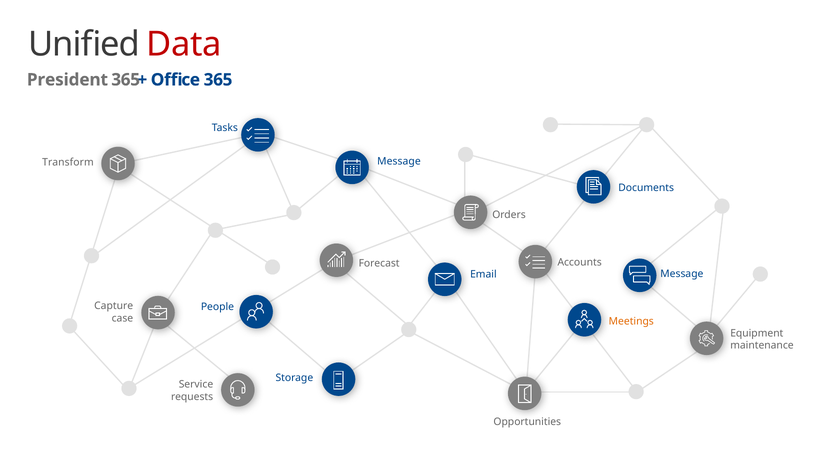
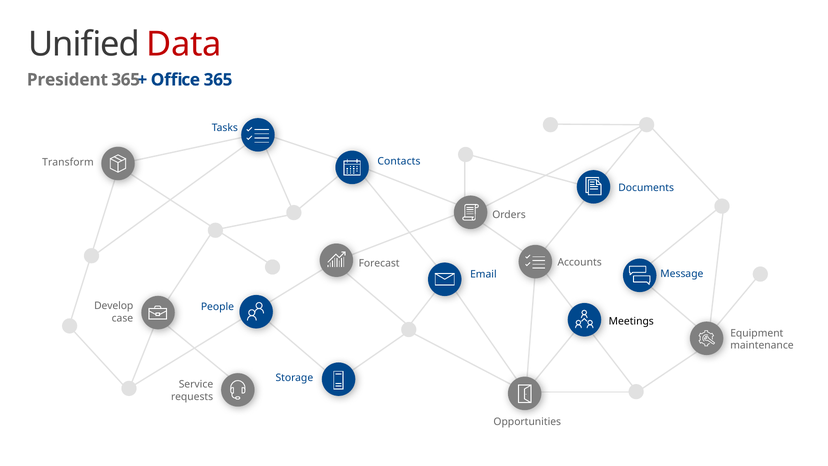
Message: Message -> Contacts (399, 161)
Capture: Capture -> Develop (114, 306)
Meetings colour: orange -> black (631, 321)
